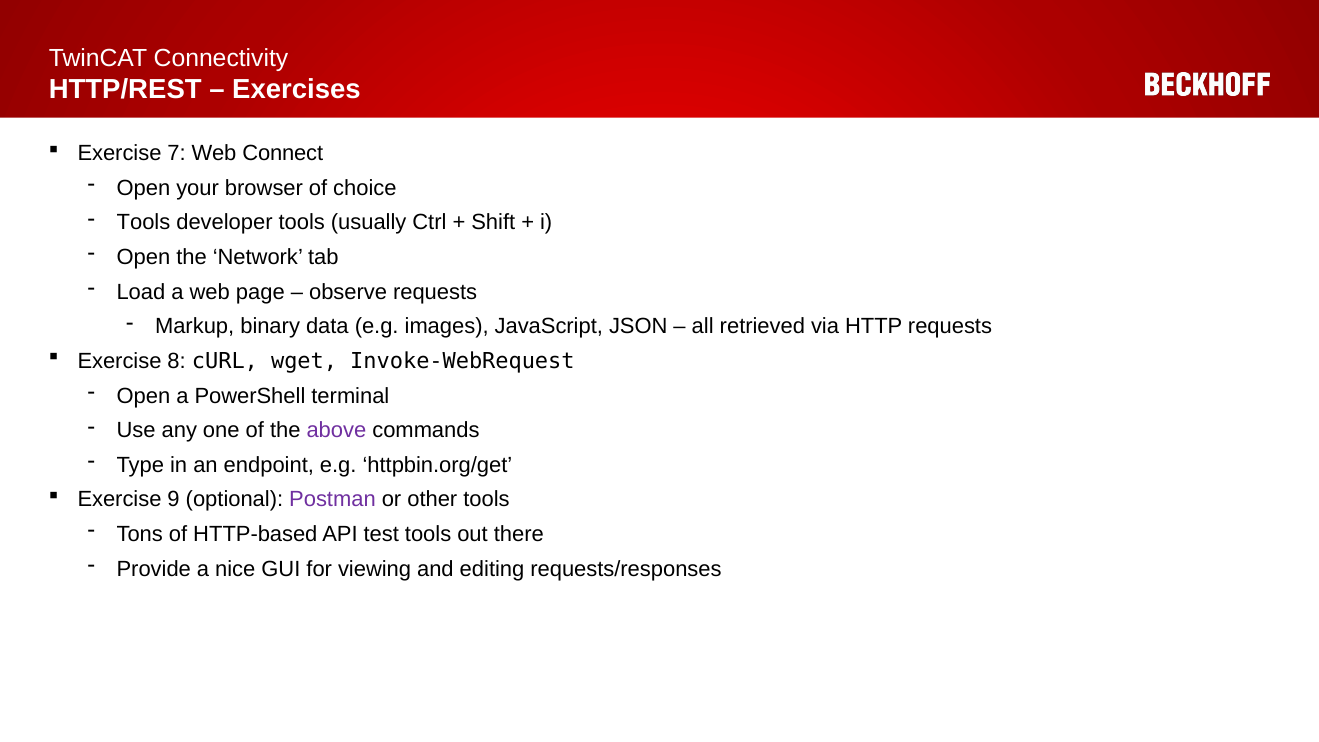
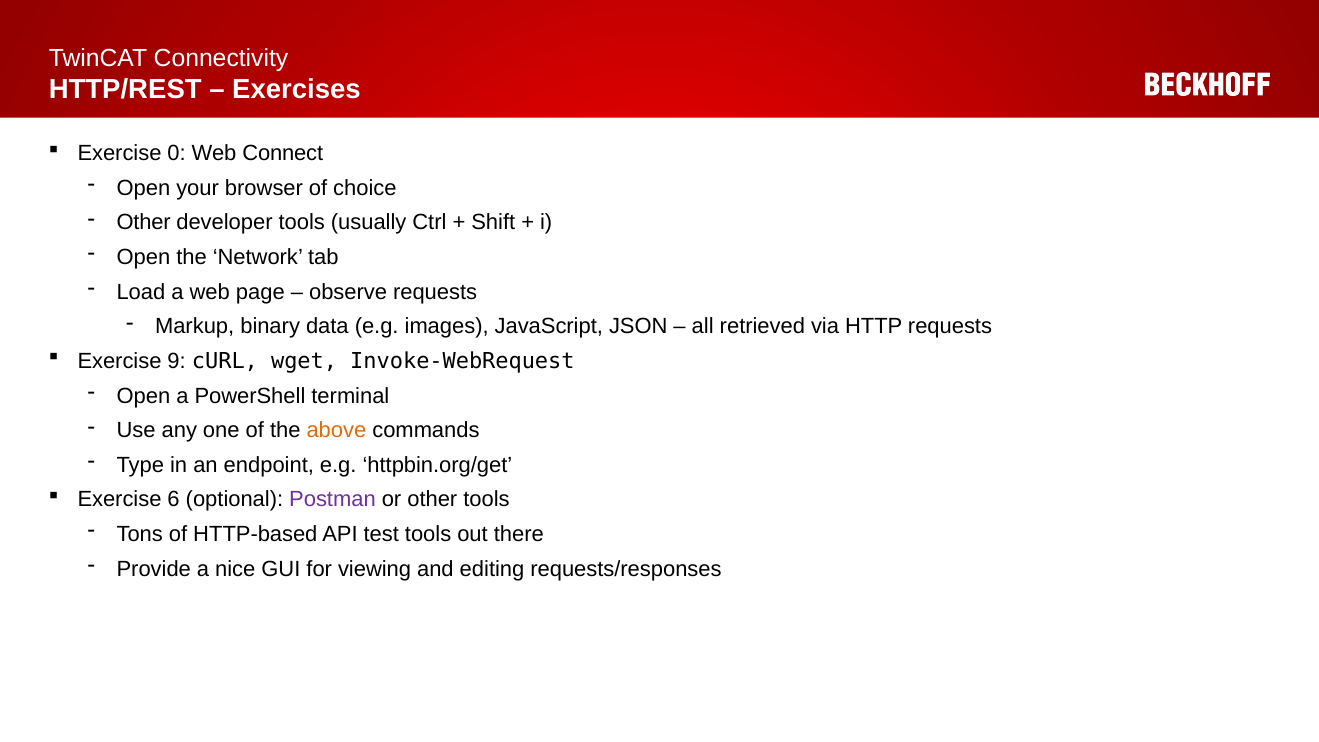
7: 7 -> 0 (177, 153)
Tools: Tools -> Other (144, 223)
8: 8 -> 9 (177, 361)
above colour: purple -> orange (336, 430)
9: 9 -> 6 (173, 500)
